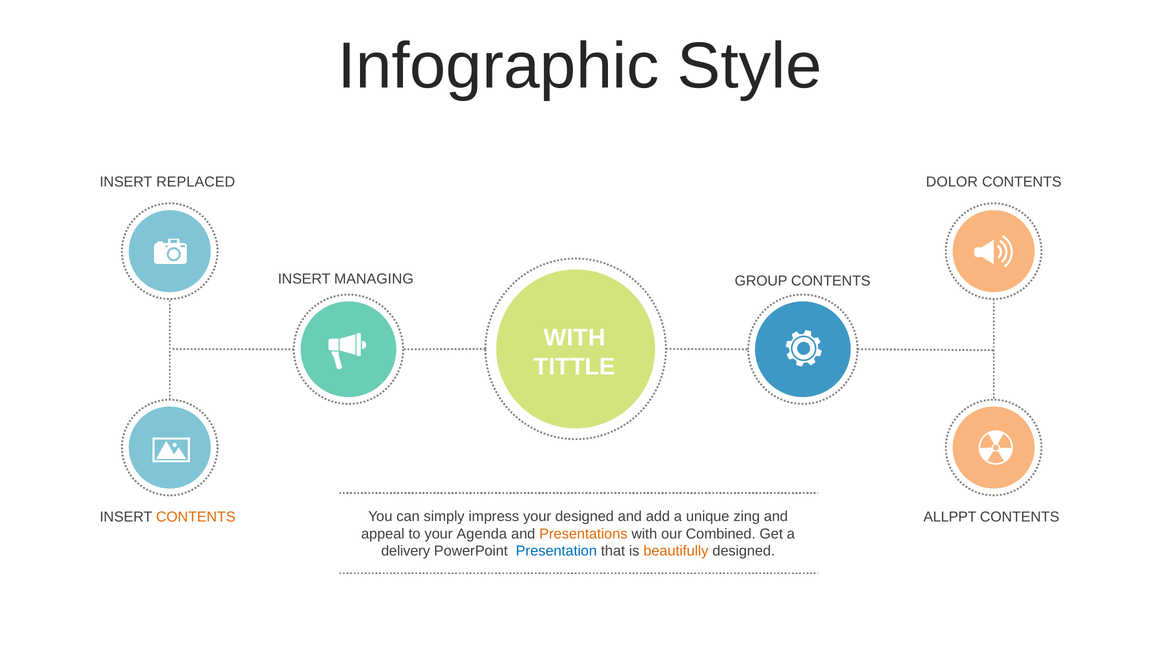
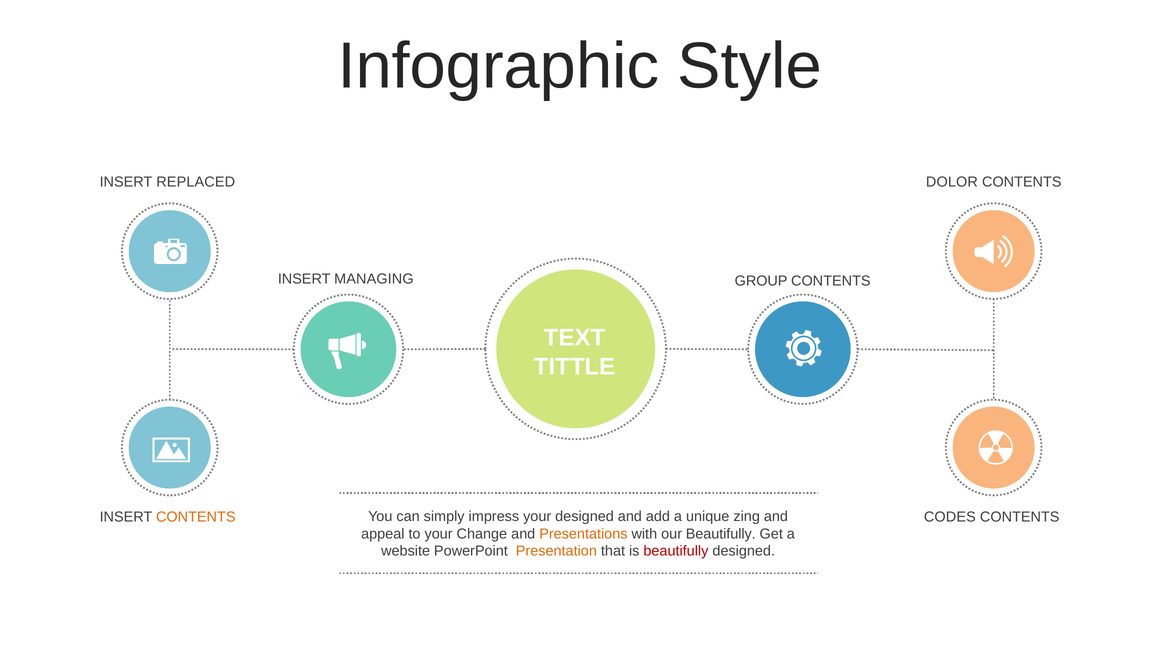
WITH: WITH -> TEXT (575, 338)
ALLPPT: ALLPPT -> CODES (950, 517)
Agenda: Agenda -> Change (482, 534)
our Combined: Combined -> Beautifully (721, 534)
delivery: delivery -> website (406, 551)
Presentation colour: blue -> orange (556, 551)
beautifully colour: orange -> red (676, 551)
